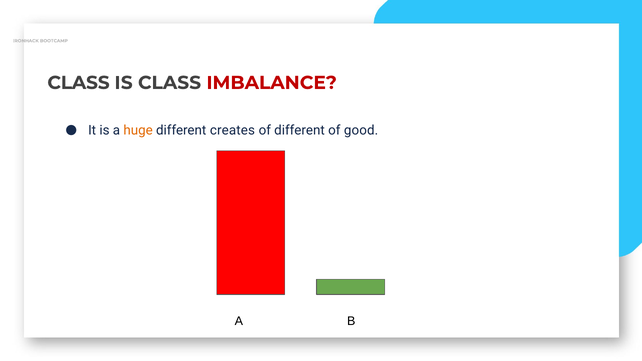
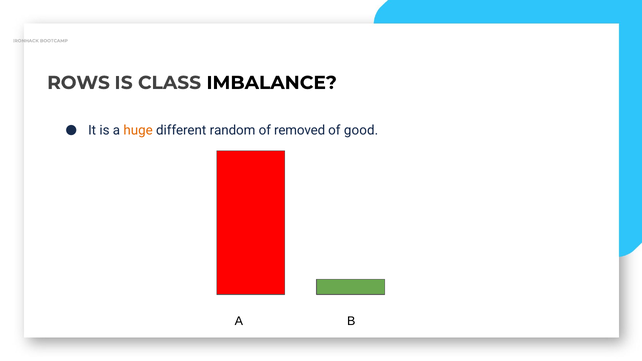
CLASS: CLASS -> ROWS (79, 83)
IMBALANCE colour: red -> black (272, 83)
creates: creates -> random (233, 130)
of different: different -> removed (300, 130)
